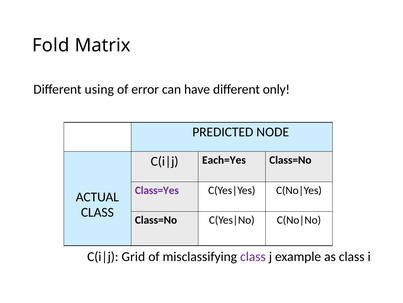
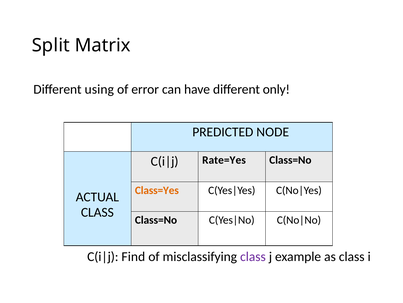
Fold: Fold -> Split (51, 45)
Each=Yes: Each=Yes -> Rate=Yes (224, 160)
Class=Yes colour: purple -> orange (157, 190)
Grid: Grid -> Find (133, 256)
